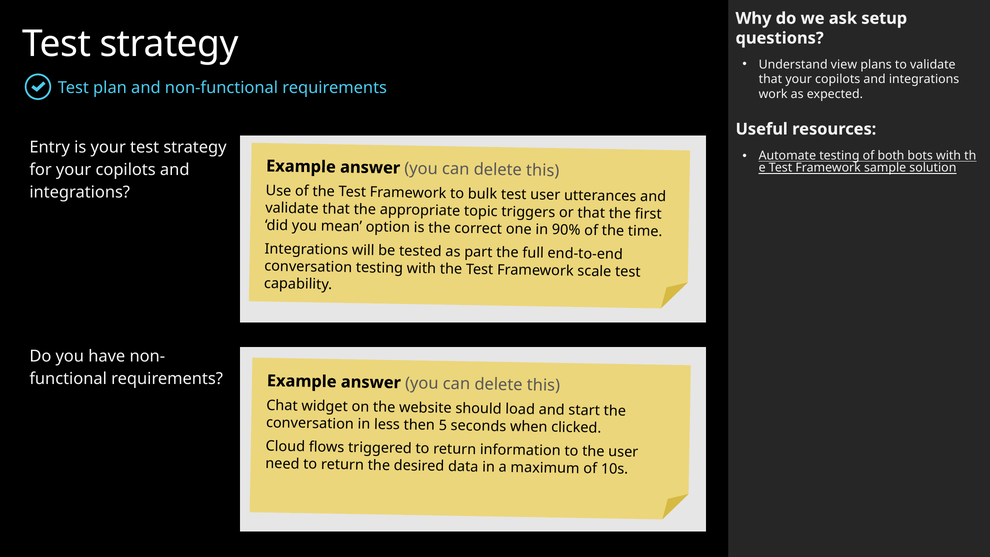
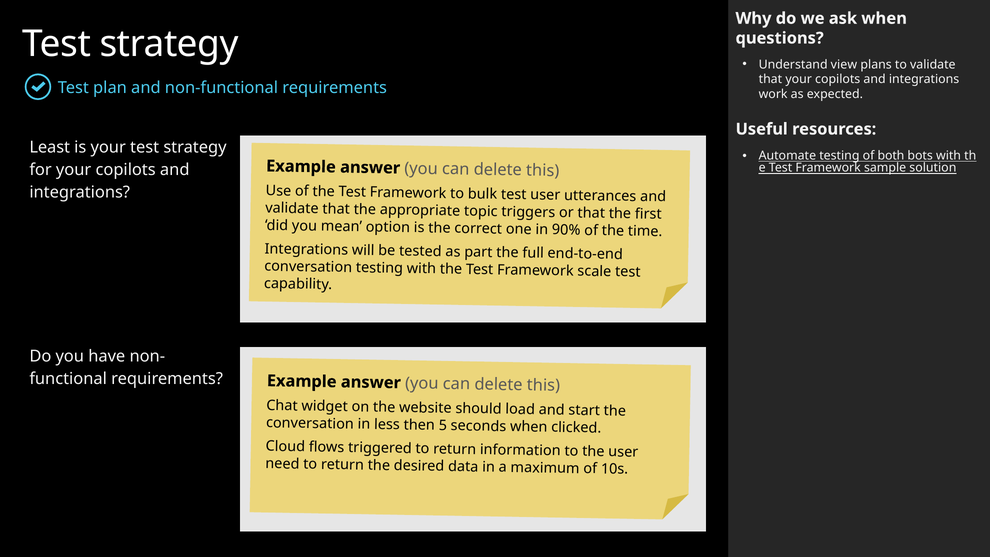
ask setup: setup -> when (884, 18)
Entry: Entry -> Least (50, 147)
